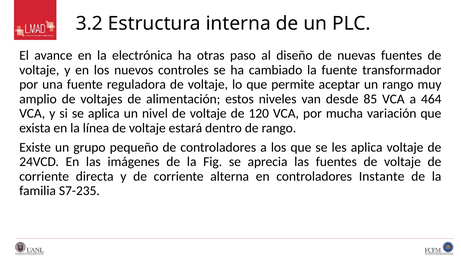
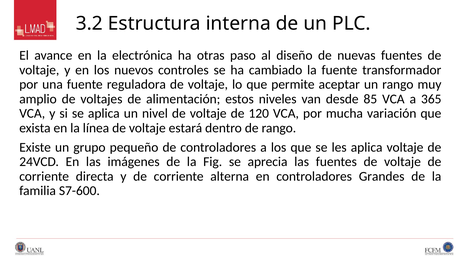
464: 464 -> 365 (431, 99)
Instante: Instante -> Grandes (382, 177)
S7-235: S7-235 -> S7-600 (79, 191)
